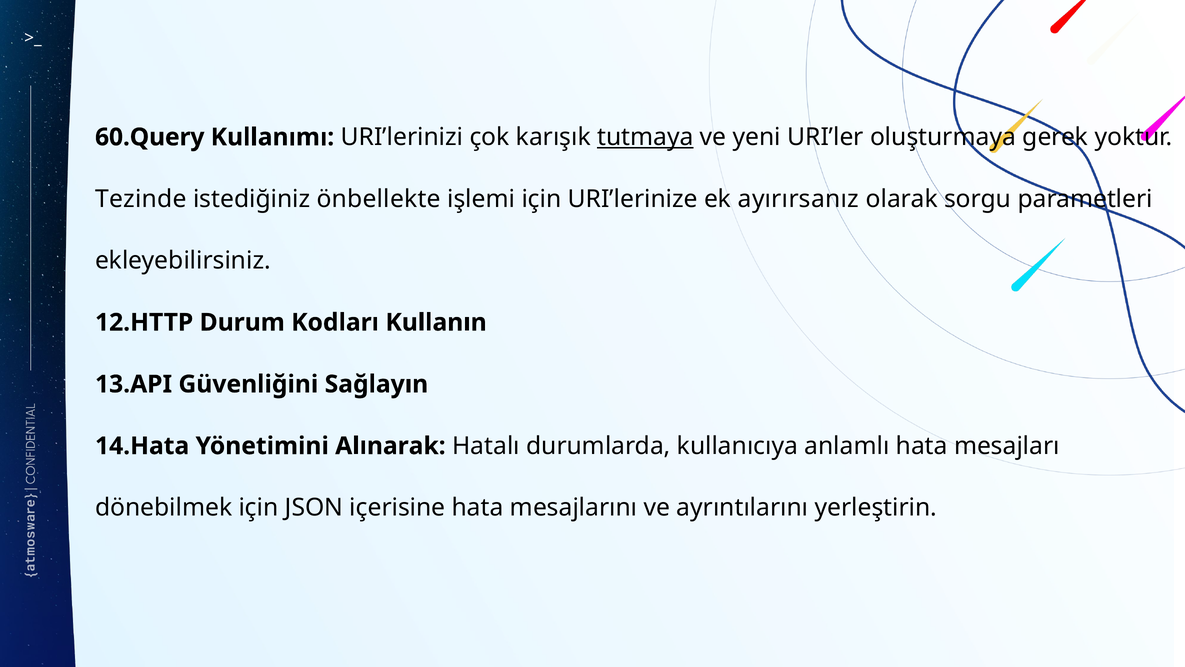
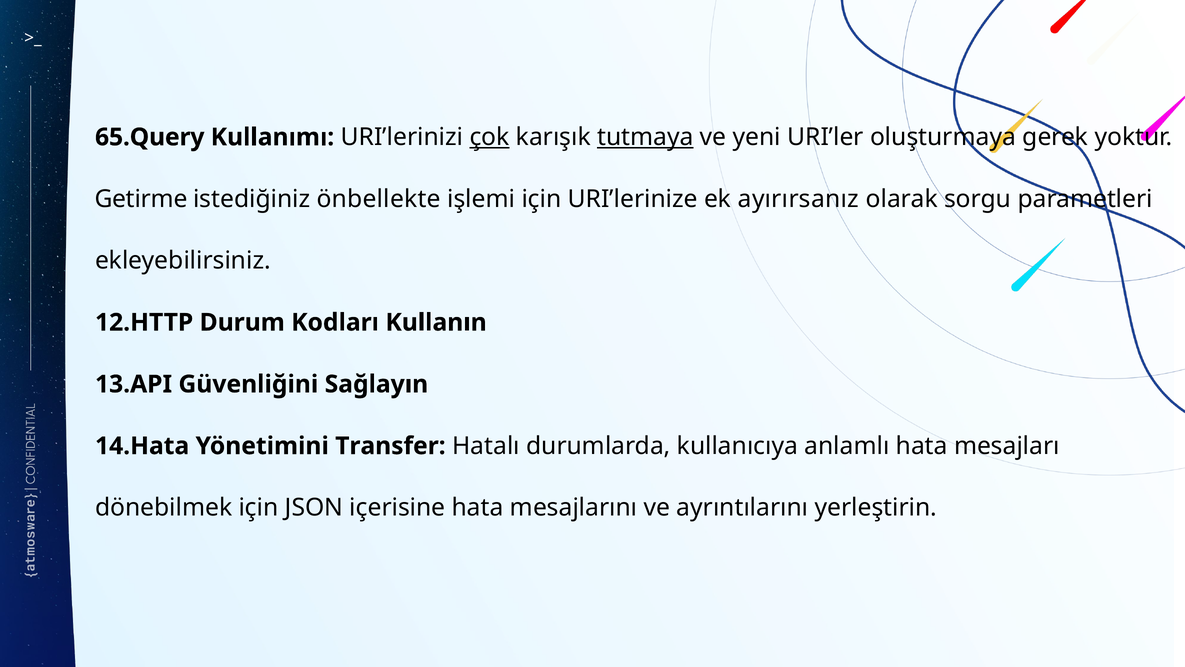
60.Query: 60.Query -> 65.Query (150, 137)
çok underline: none -> present (489, 137)
Tezinde: Tezinde -> Getirme (141, 199)
Alınarak: Alınarak -> Transfer (390, 446)
